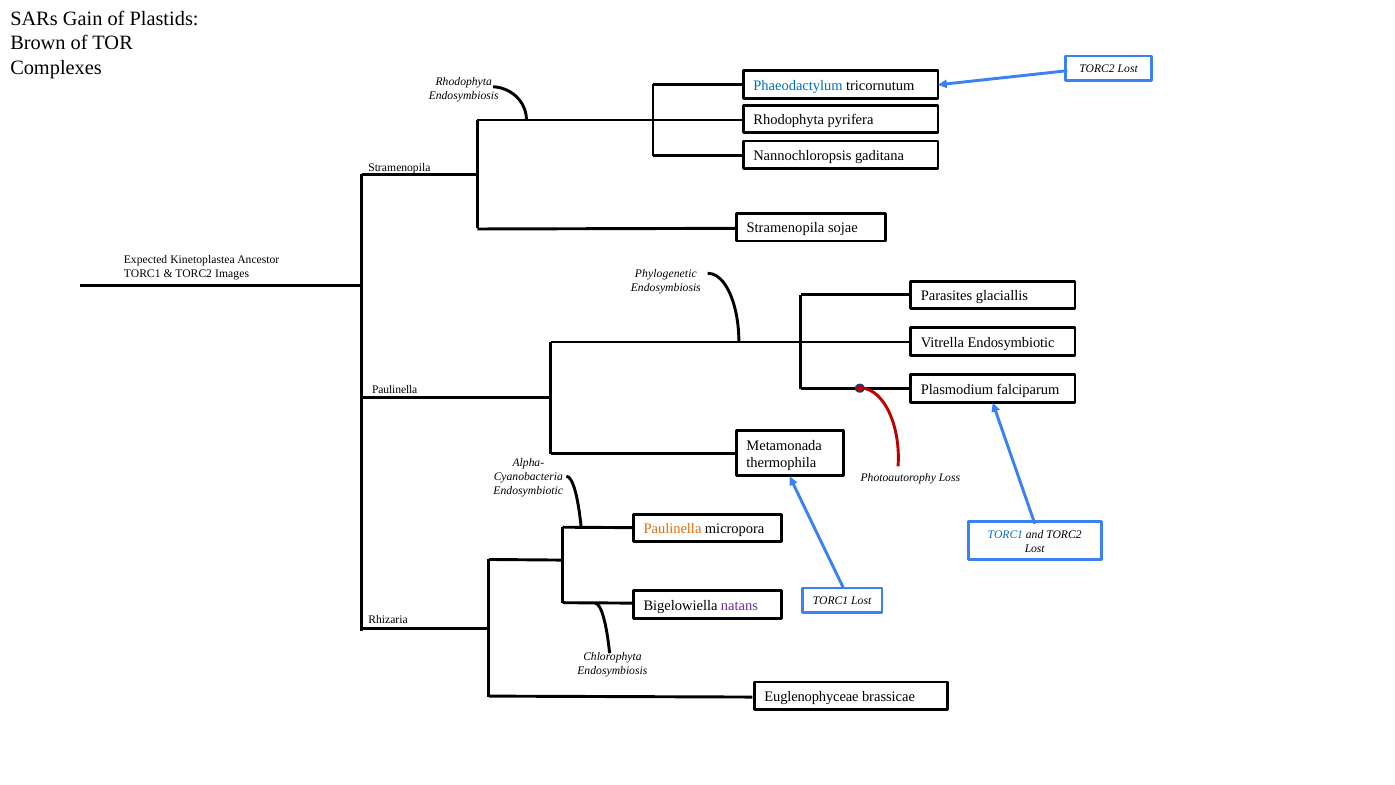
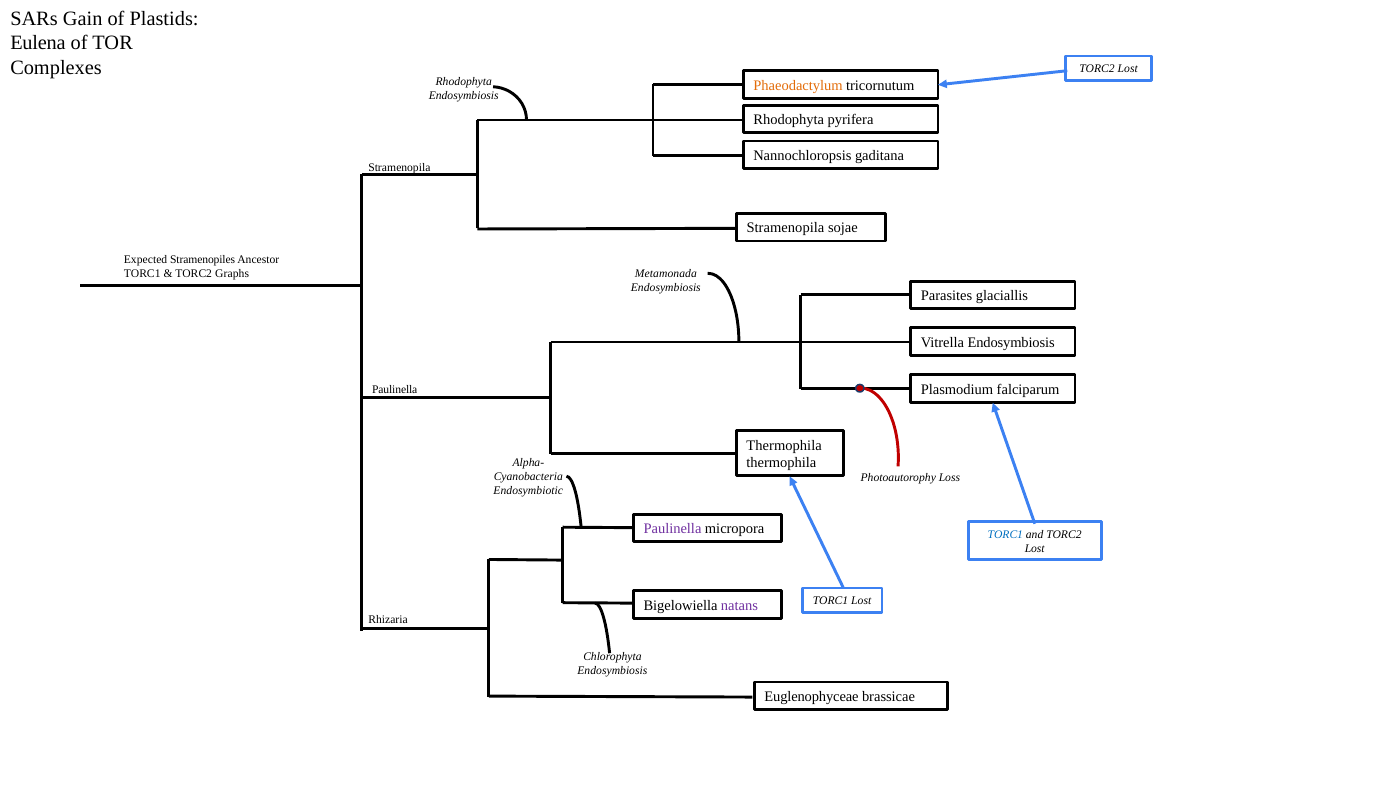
Brown: Brown -> Eulena (38, 43)
Phaeodactylum colour: blue -> orange (798, 86)
Kinetoplastea: Kinetoplastea -> Stramenopiles (203, 260)
Images: Images -> Graphs (232, 274)
Phylogenetic: Phylogenetic -> Metamonada (666, 274)
Vitrella Endosymbiotic: Endosymbiotic -> Endosymbiosis (1011, 343)
Metamonada: Metamonada -> Thermophila (784, 445)
Paulinella colour: orange -> purple (673, 529)
